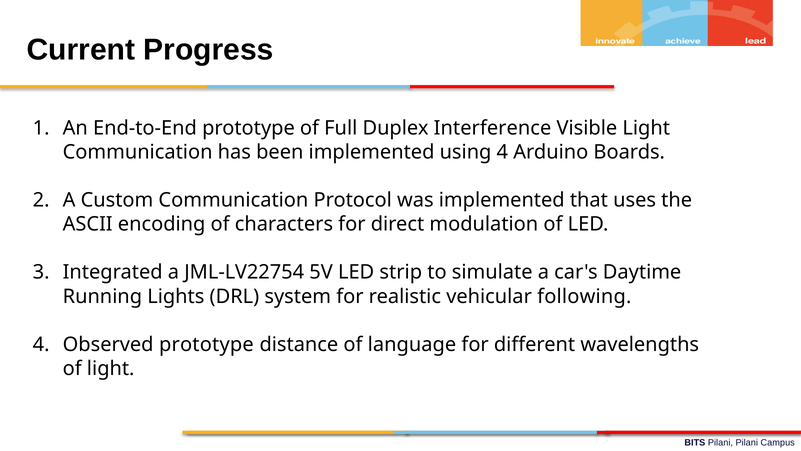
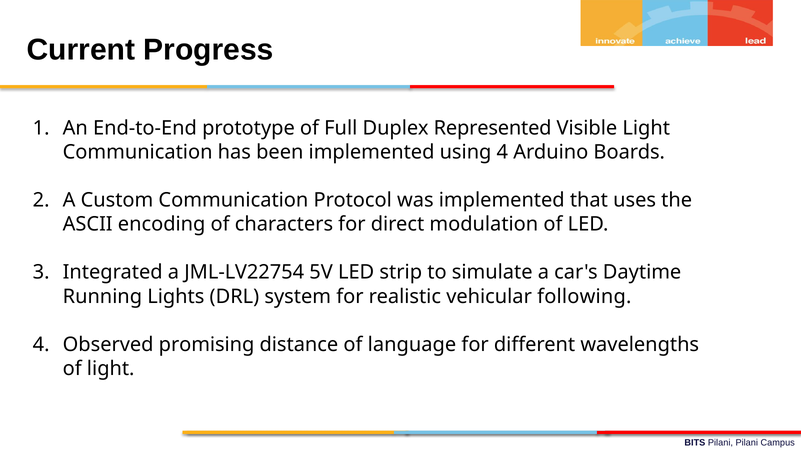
Interference: Interference -> Represented (493, 128)
Observed prototype: prototype -> promising (207, 344)
